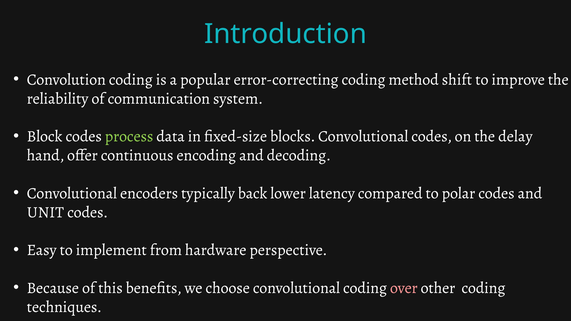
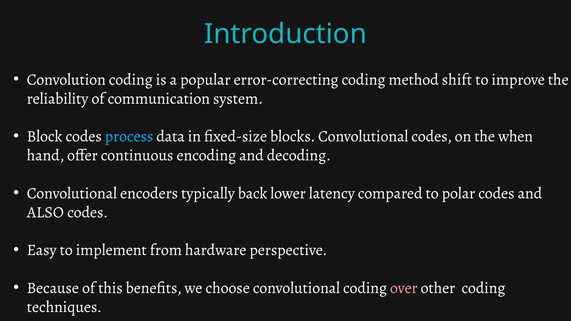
process colour: light green -> light blue (129, 136)
delay: delay -> when (516, 136)
UNIT: UNIT -> ALSO (45, 212)
